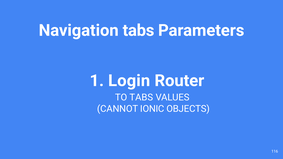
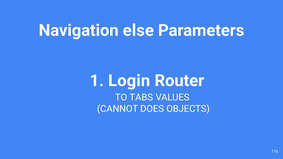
Navigation tabs: tabs -> else (138, 30)
IONIC: IONIC -> DOES (152, 109)
